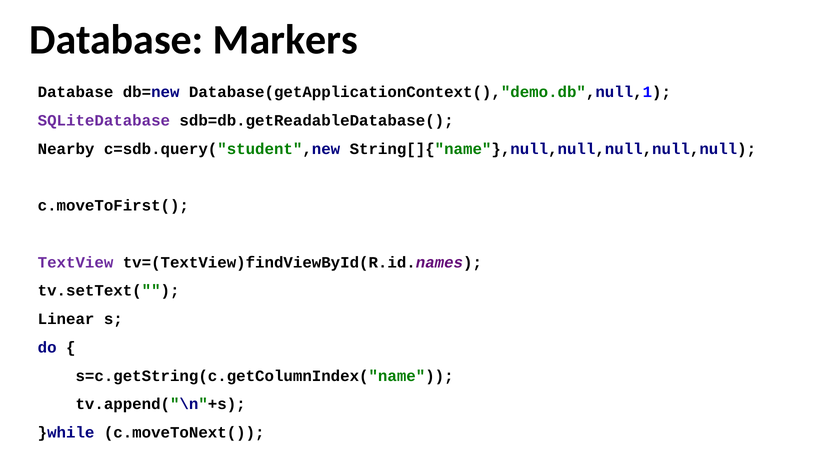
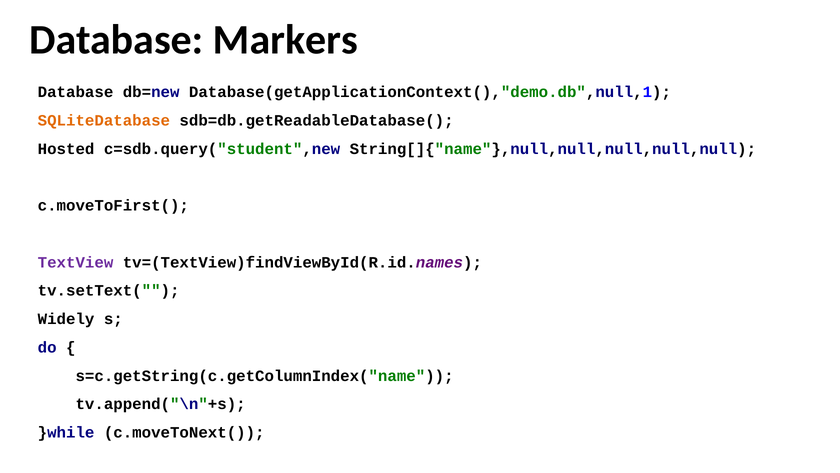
SQLiteDatabase colour: purple -> orange (104, 120)
Nearby: Nearby -> Hosted (66, 149)
Linear: Linear -> Widely (66, 319)
